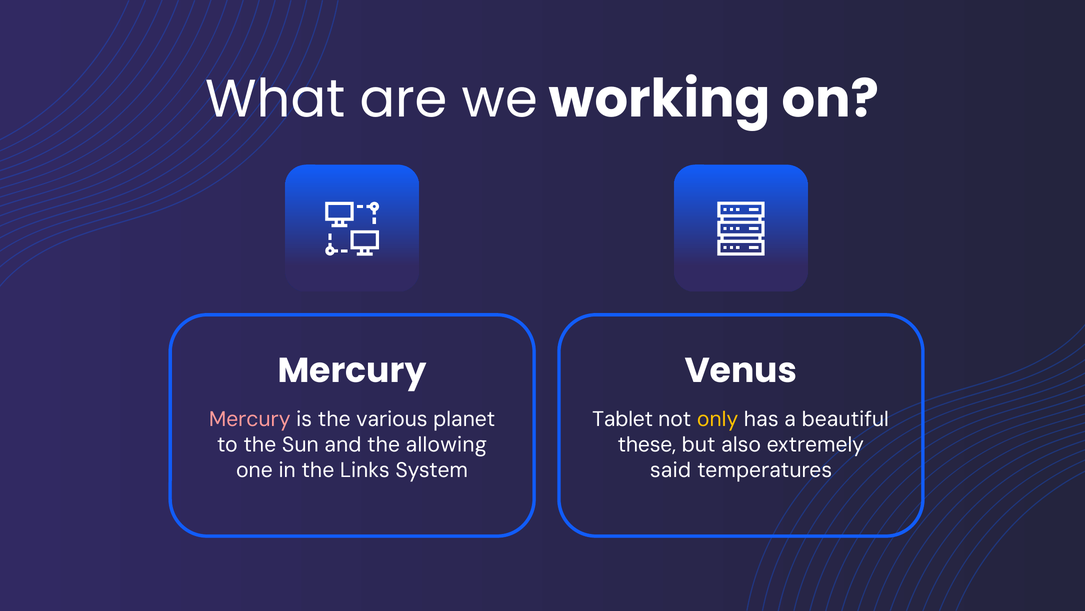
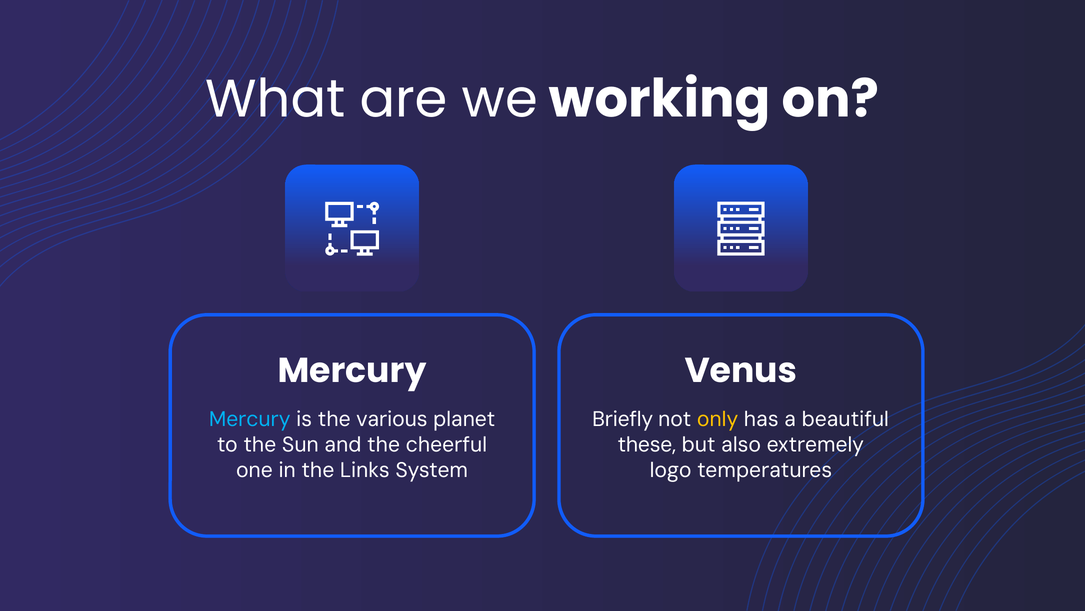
Mercury colour: pink -> light blue (250, 419)
Tablet: Tablet -> Briefly (623, 419)
allowing: allowing -> cheerful (446, 444)
said: said -> logo (671, 470)
